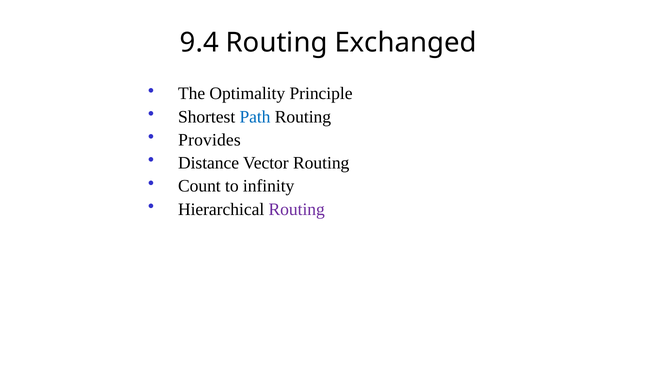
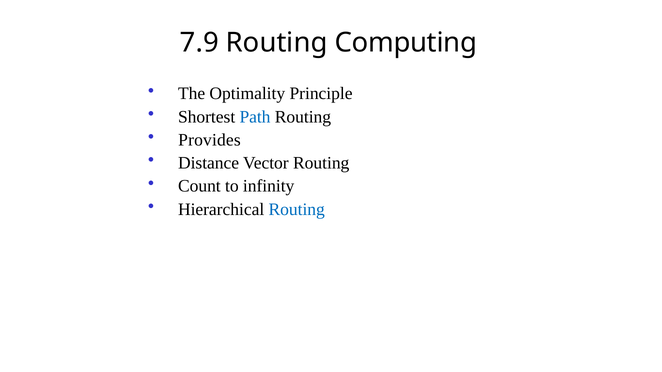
9.4: 9.4 -> 7.9 (199, 43)
Exchanged: Exchanged -> Computing (406, 43)
Routing colour: purple -> blue (297, 209)
